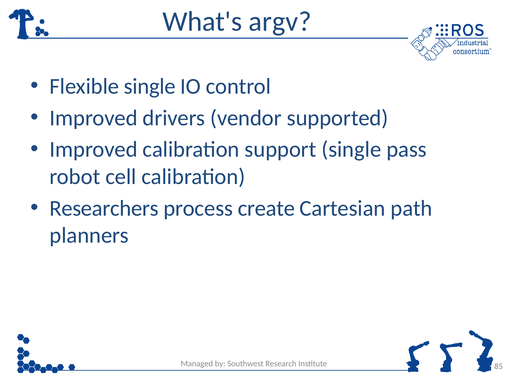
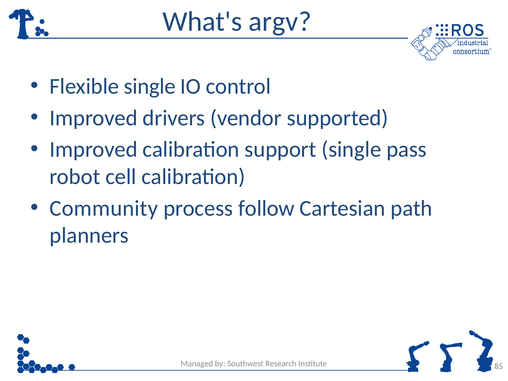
Researchers: Researchers -> Community (104, 208)
create: create -> follow (266, 208)
